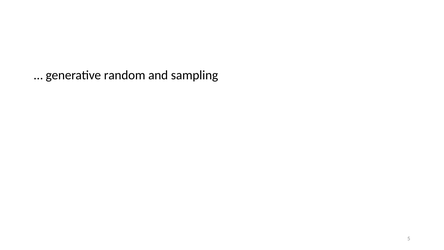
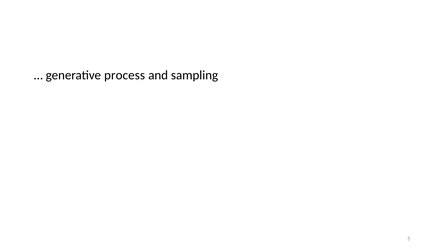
random: random -> process (125, 75)
